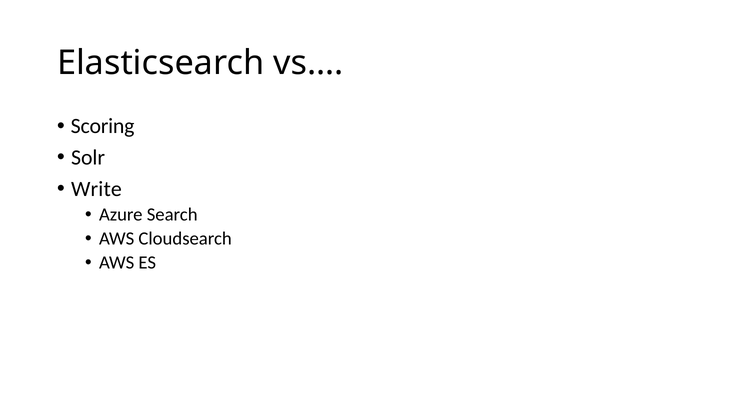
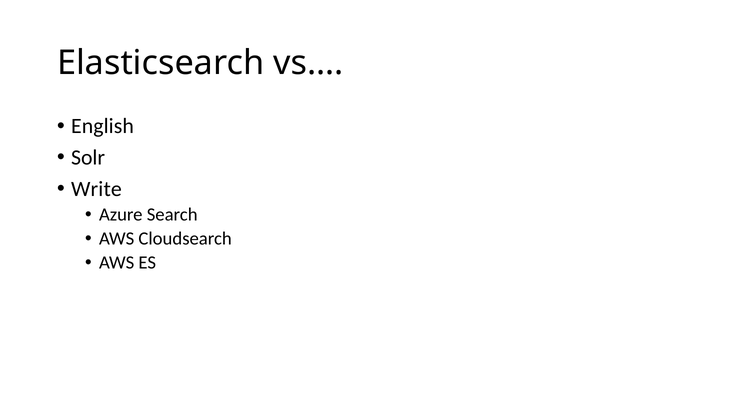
Scoring: Scoring -> English (102, 126)
